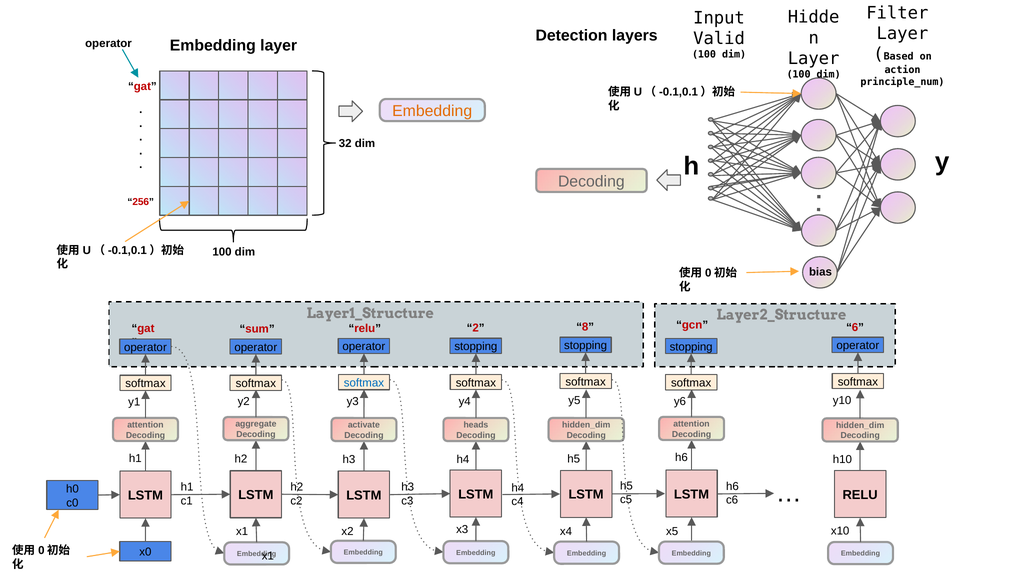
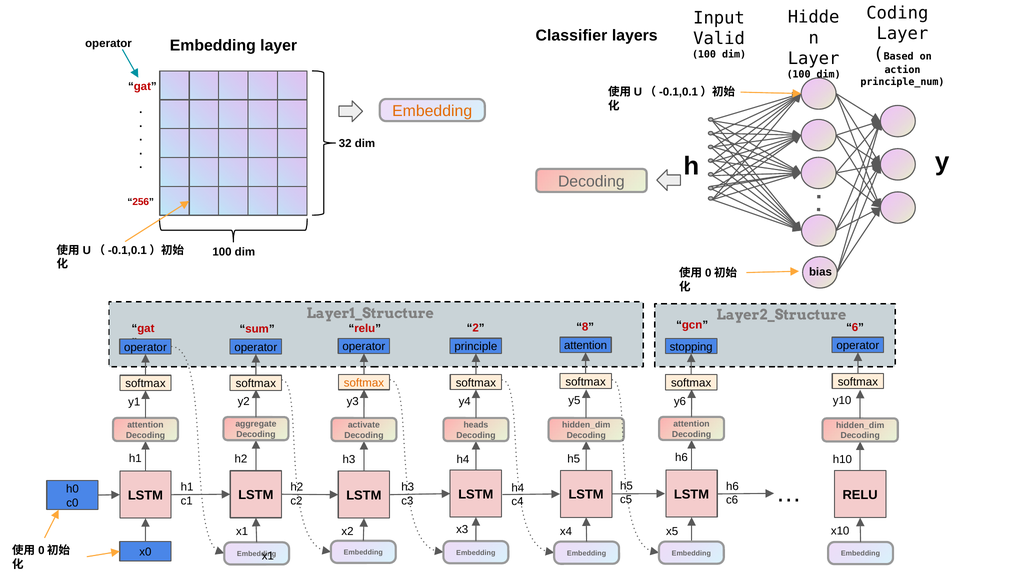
Filter: Filter -> Coding (897, 13)
Detection: Detection -> Classifier (571, 36)
stopping: stopping -> attention (586, 346)
stopping: stopping -> principle (476, 347)
softmax colour: blue -> orange (364, 383)
